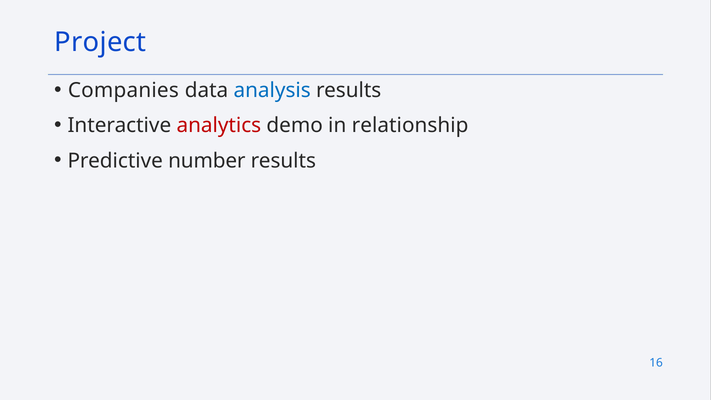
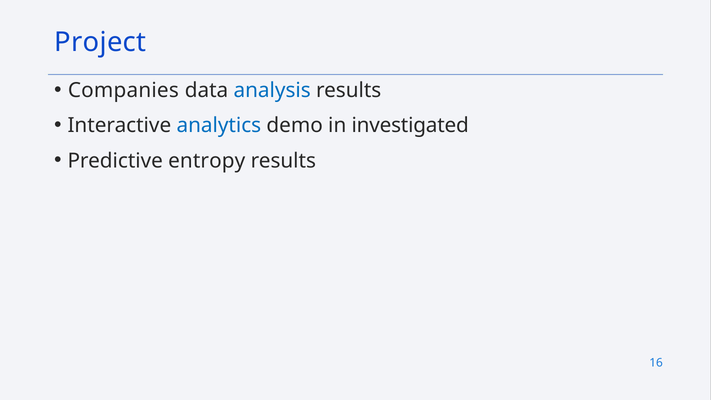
analytics colour: red -> blue (219, 126)
relationship: relationship -> investigated (410, 126)
number: number -> entropy (207, 161)
